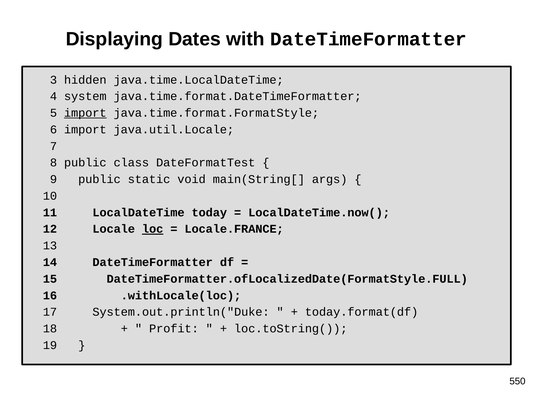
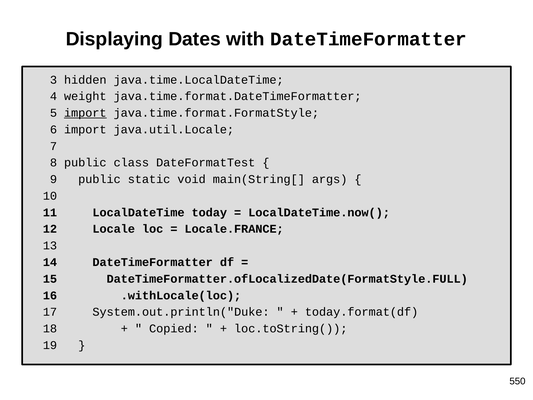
system: system -> weight (85, 96)
loc underline: present -> none (153, 229)
Profit: Profit -> Copied (174, 328)
